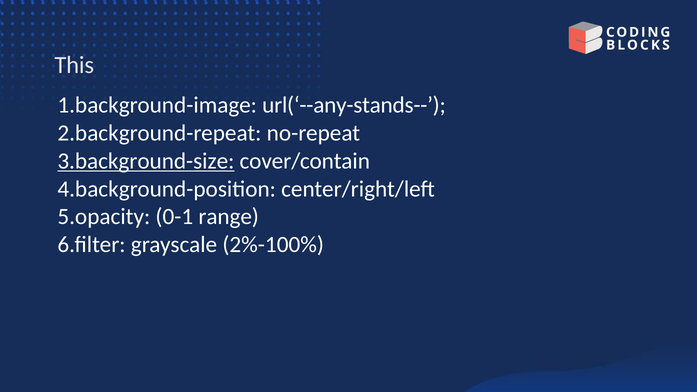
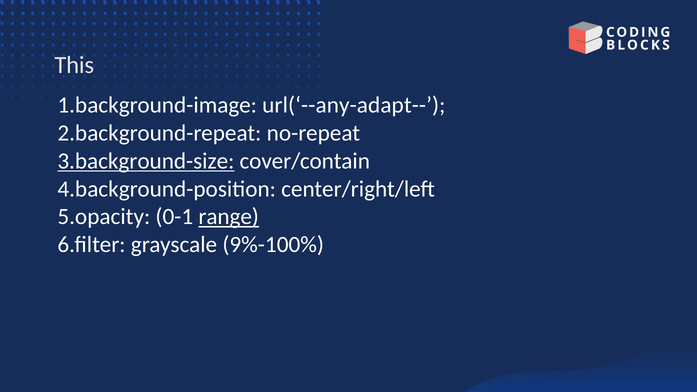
url(‘--any-stands--: url(‘--any-stands-- -> url(‘--any-adapt-- (354, 105)
range underline: none -> present (229, 217)
2%-100%: 2%-100% -> 9%-100% (273, 245)
